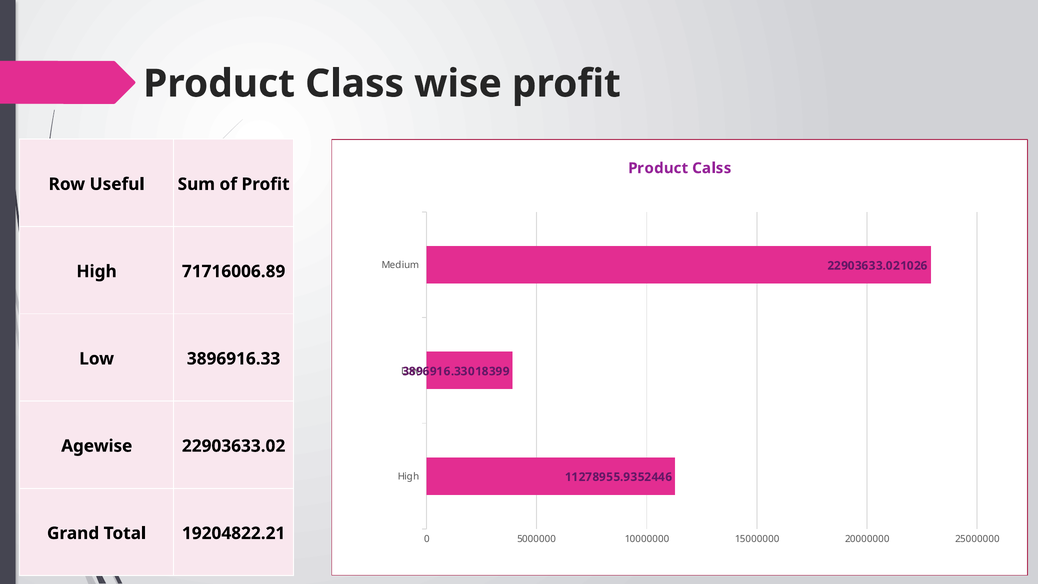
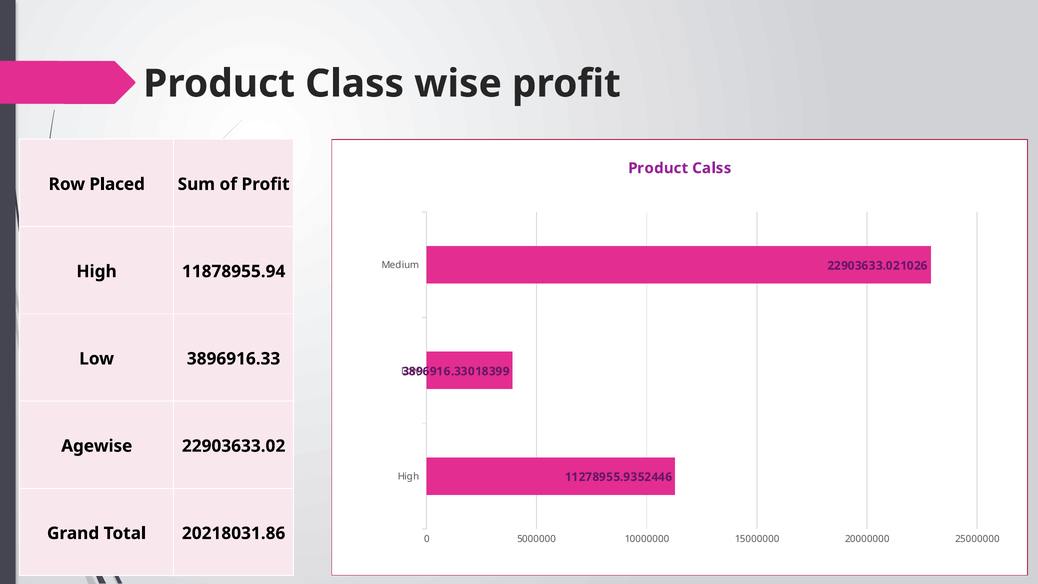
Useful: Useful -> Placed (117, 184)
71716006.89: 71716006.89 -> 11878955.94 (234, 271)
19204822.21: 19204822.21 -> 20218031.86 (234, 533)
